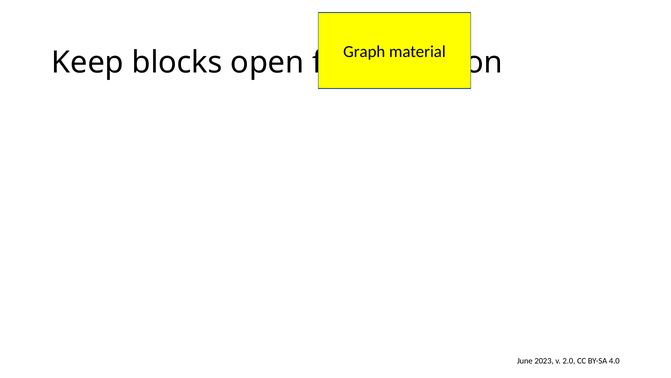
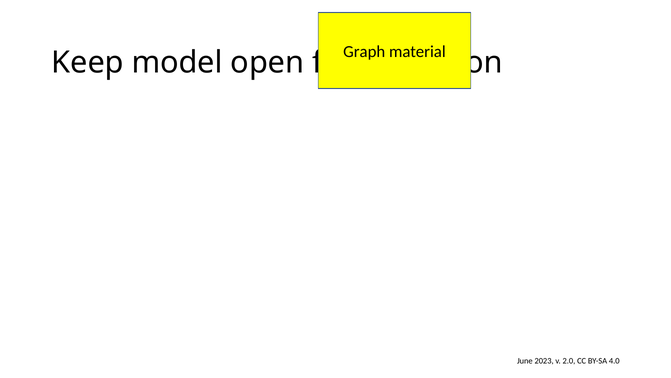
blocks: blocks -> model (177, 62)
